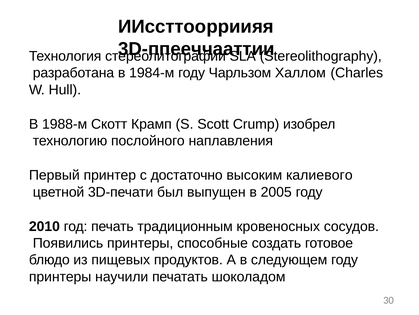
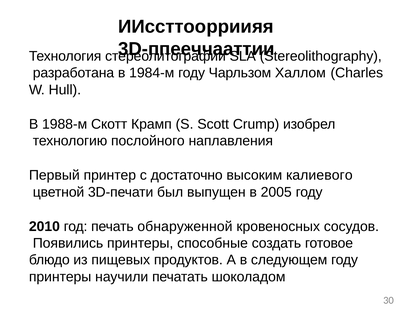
традиционным: традиционным -> обнаруженной (185, 226)
